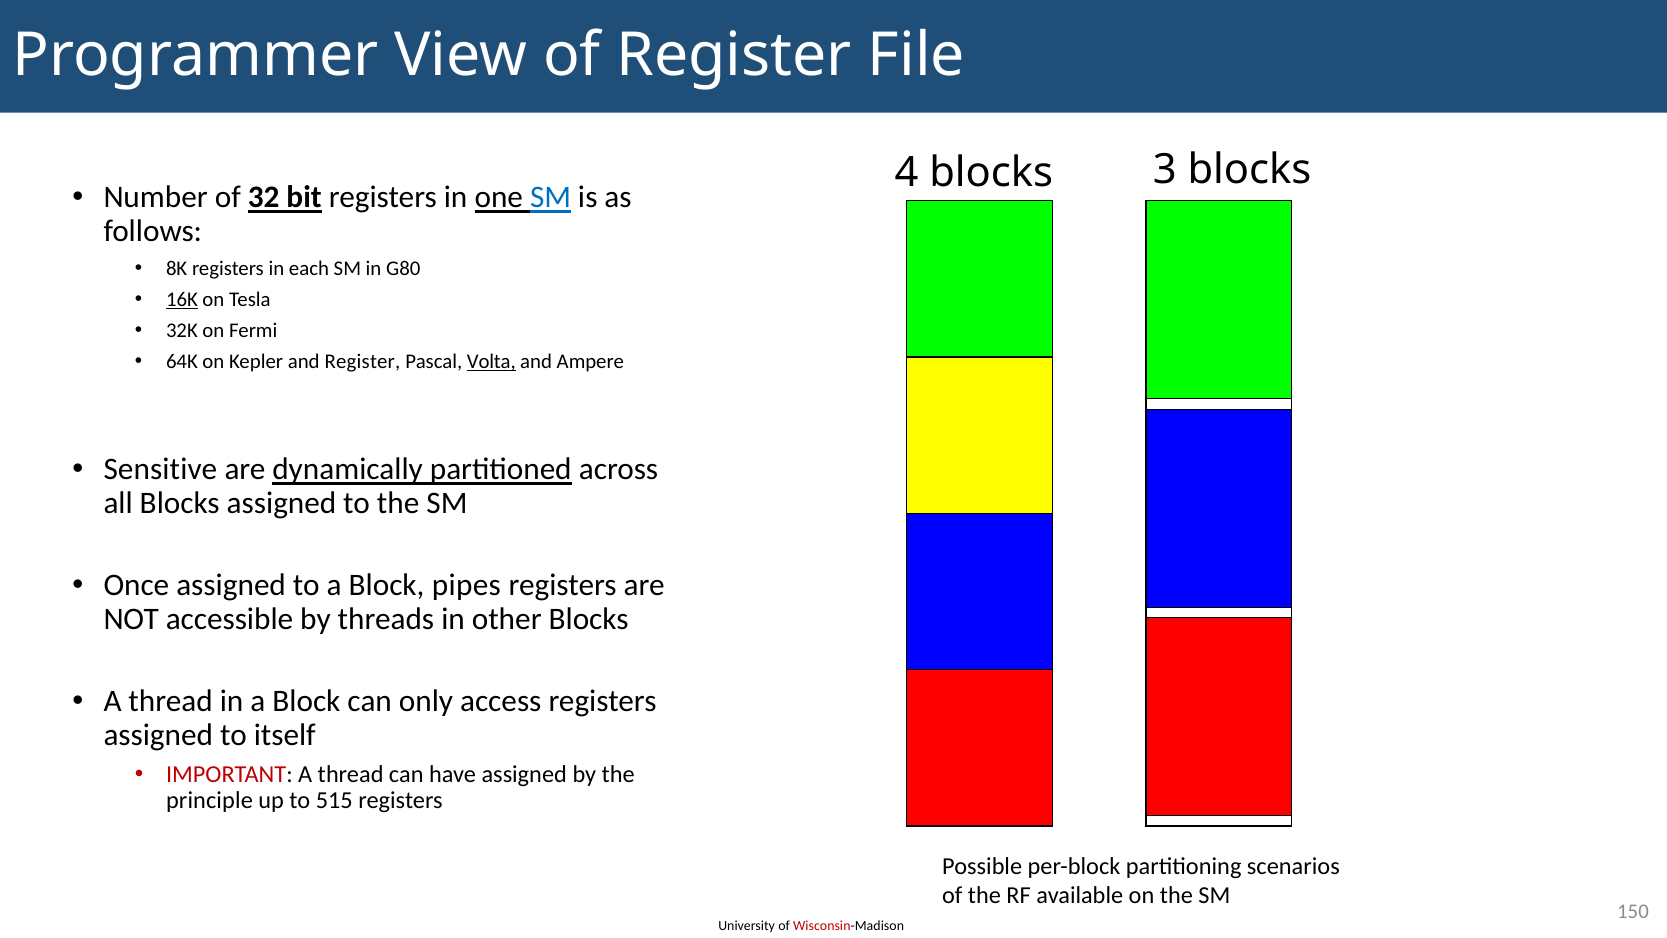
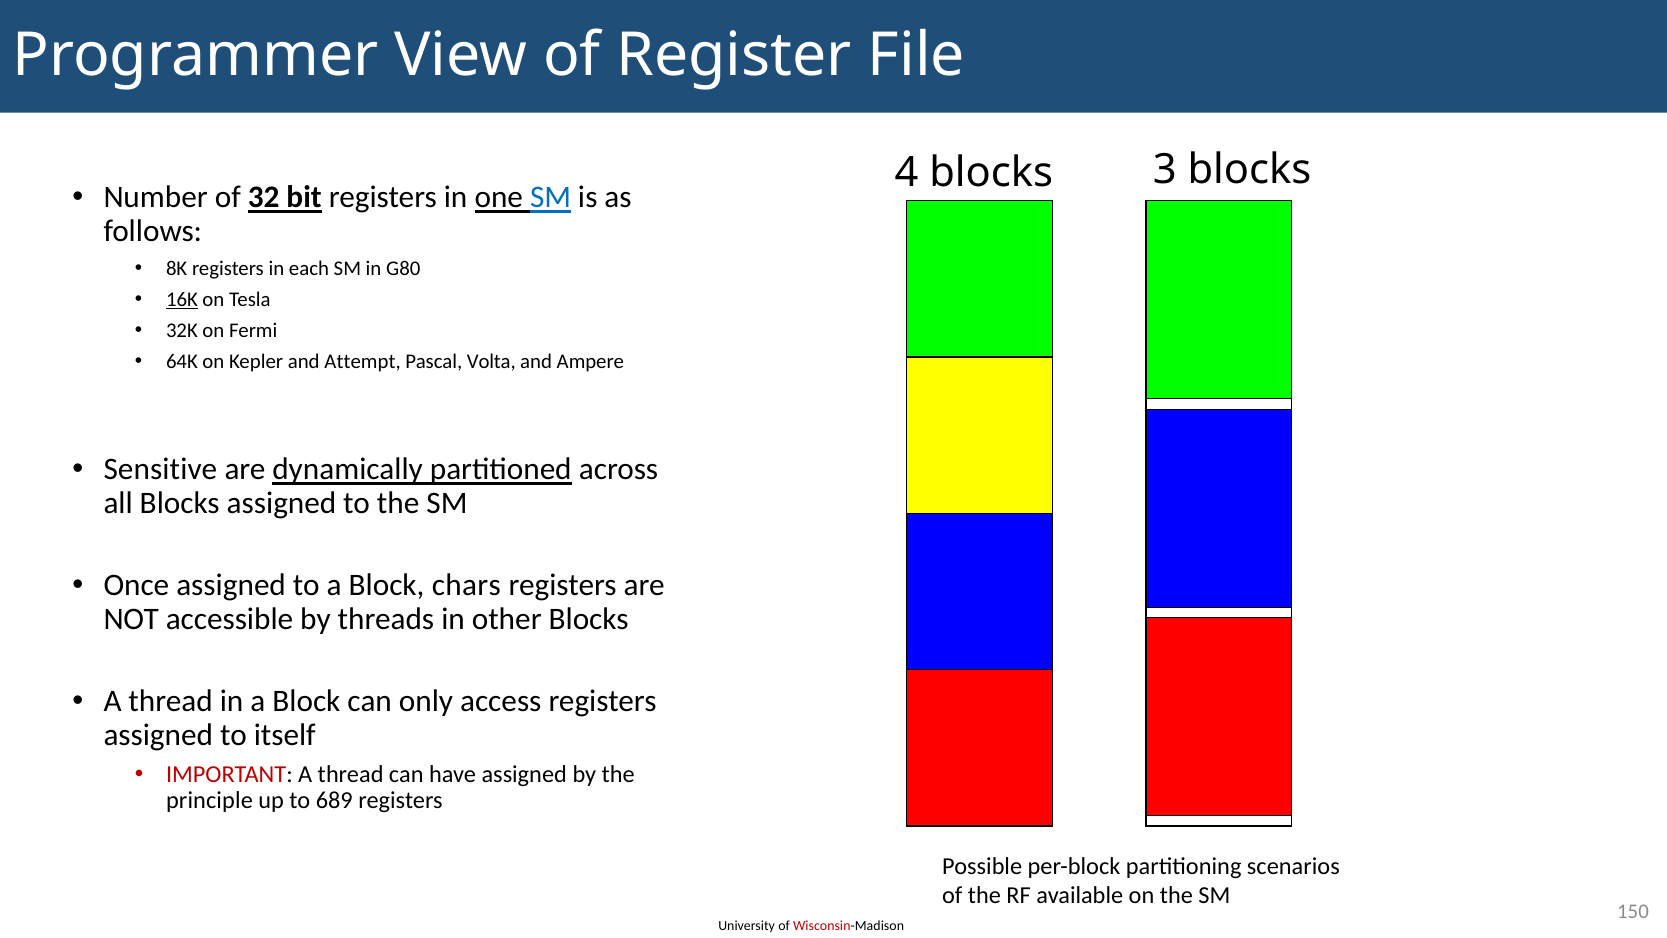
and Register: Register -> Attempt (363, 362)
Volta underline: present -> none (491, 362)
pipes: pipes -> chars (466, 585)
515: 515 -> 689 (334, 800)
